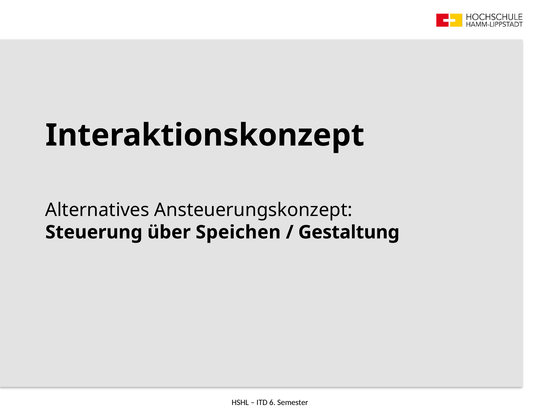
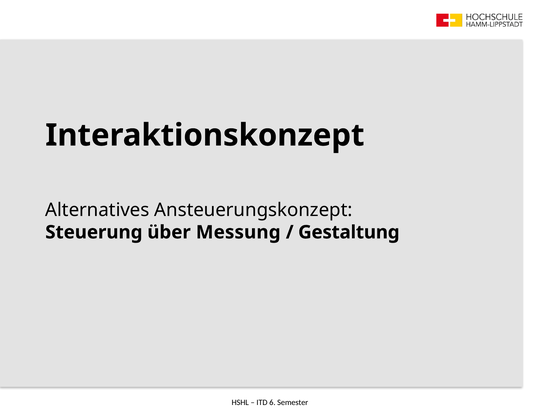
Speichen: Speichen -> Messung (238, 232)
